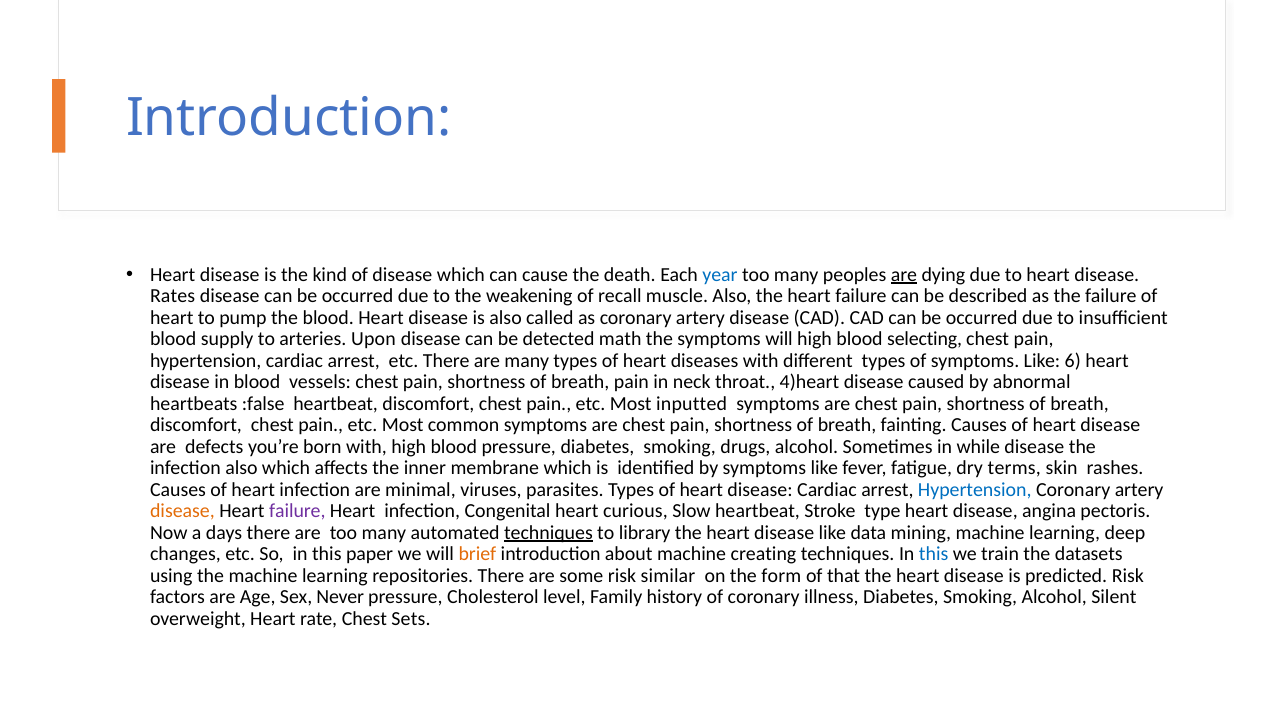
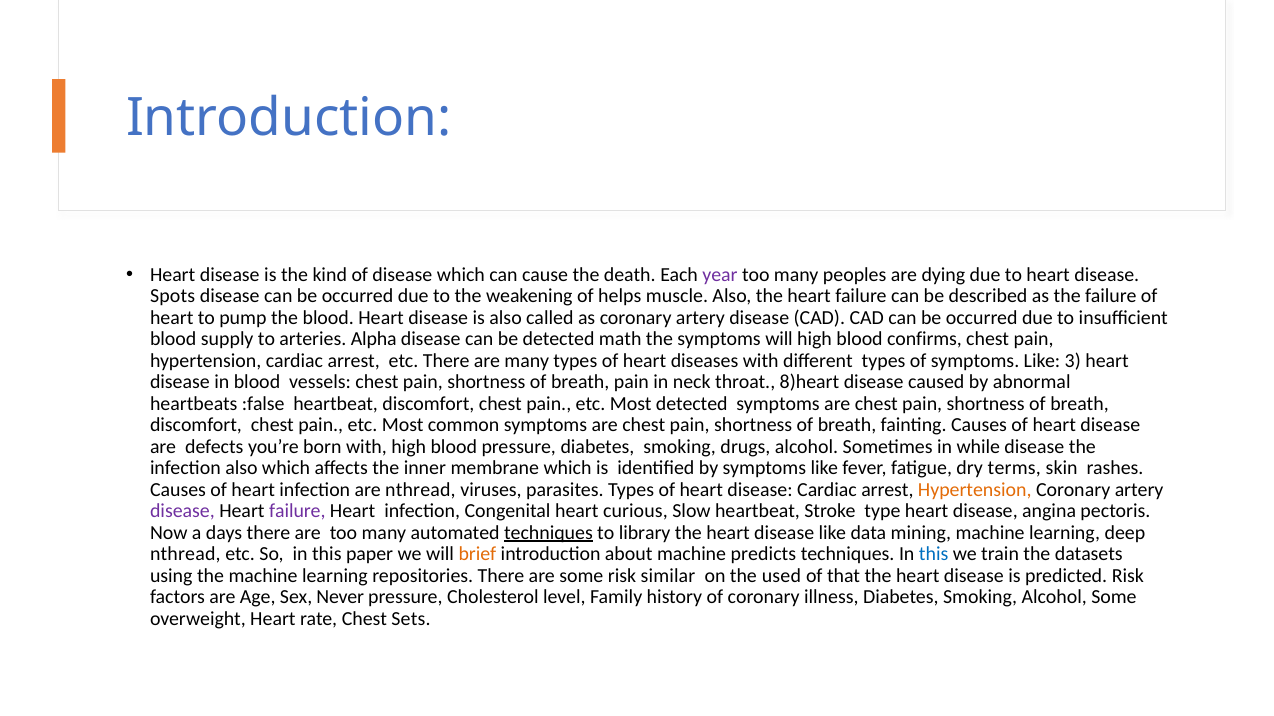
year colour: blue -> purple (720, 275)
are underline: present -> none (904, 275)
Rates: Rates -> Spots (173, 296)
recall: recall -> helps (620, 296)
Upon: Upon -> Alpha (374, 339)
selecting: selecting -> confirms (925, 339)
6: 6 -> 3 (1073, 361)
4)heart: 4)heart -> 8)heart (809, 382)
Most inputted: inputted -> detected (692, 404)
are minimal: minimal -> nthread (420, 490)
Hypertension colour: blue -> orange (975, 490)
disease colour: orange -> purple (182, 511)
changes: changes -> nthread (185, 554)
creating: creating -> predicts (763, 554)
form: form -> used (781, 576)
Alcohol Silent: Silent -> Some (1114, 597)
